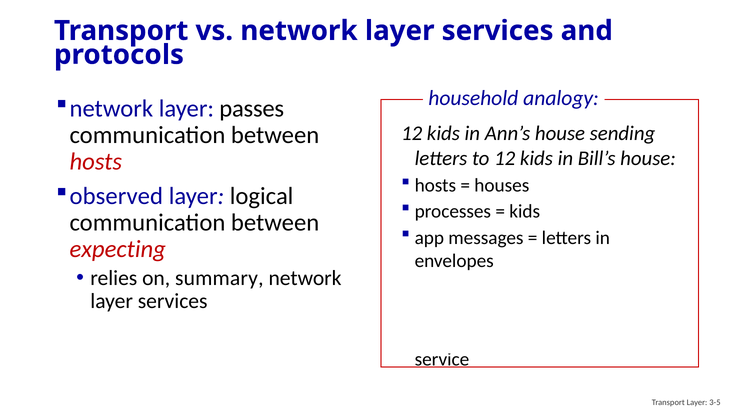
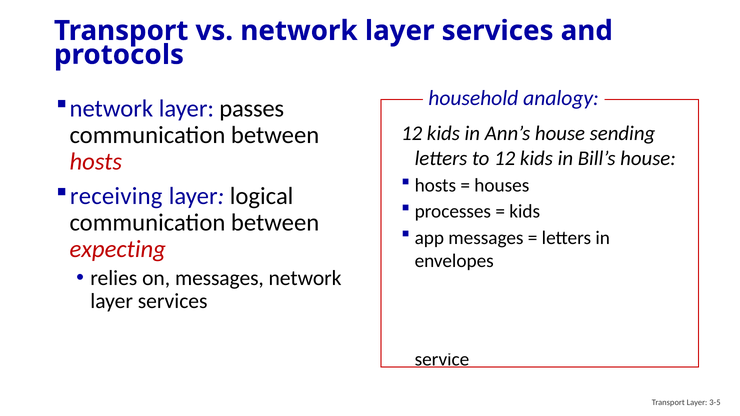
observed: observed -> receiving (116, 196)
on summary: summary -> messages (219, 278)
